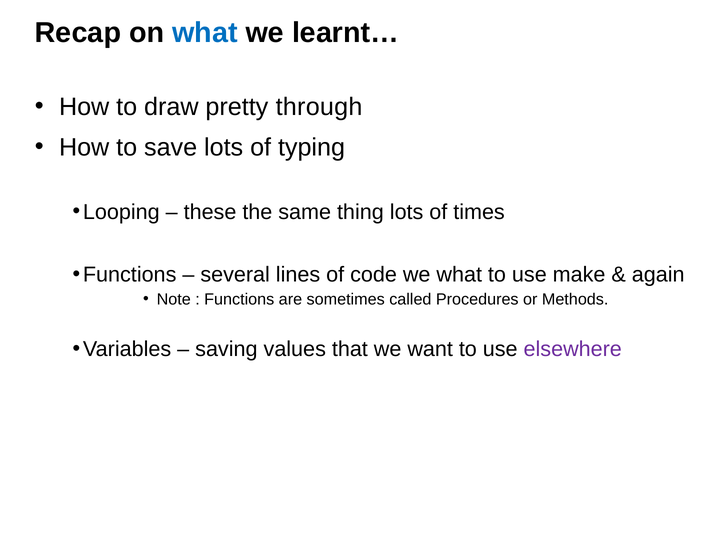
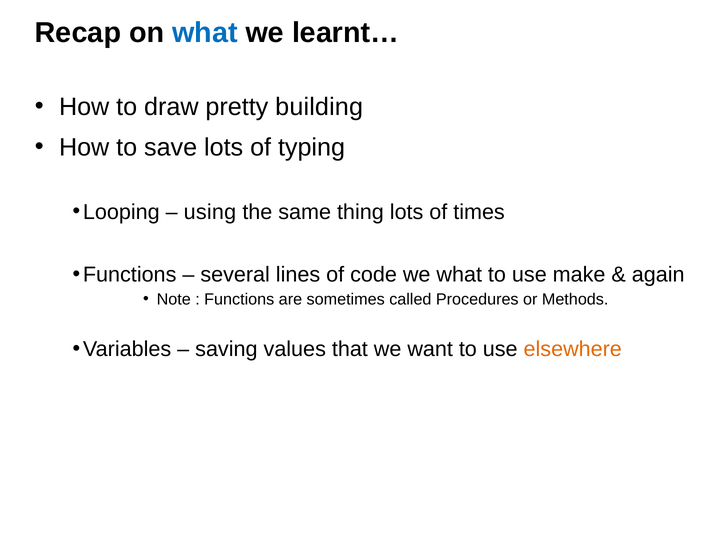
through: through -> building (319, 107)
these: these -> using (210, 212)
elsewhere colour: purple -> orange (573, 349)
